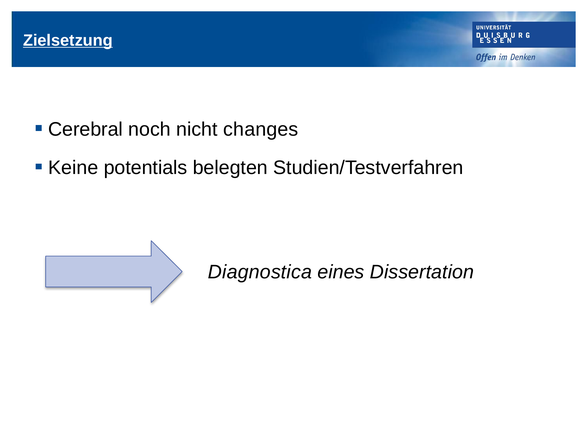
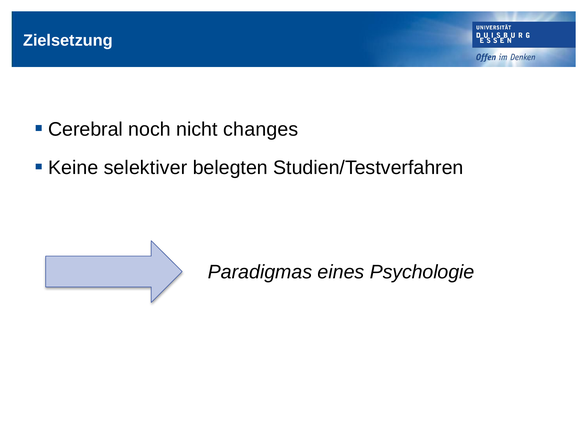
Zielsetzung underline: present -> none (68, 40)
potentials: potentials -> selektiver (145, 168)
Diagnostica: Diagnostica -> Paradigmas (260, 272)
Dissertation: Dissertation -> Psychologie (422, 272)
